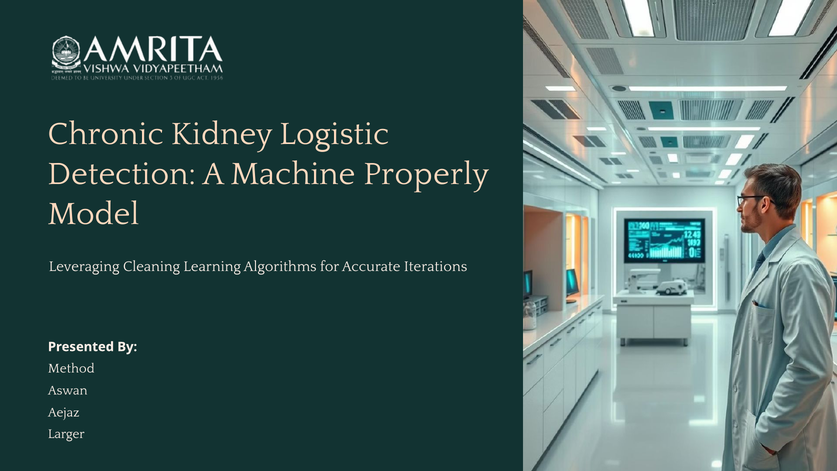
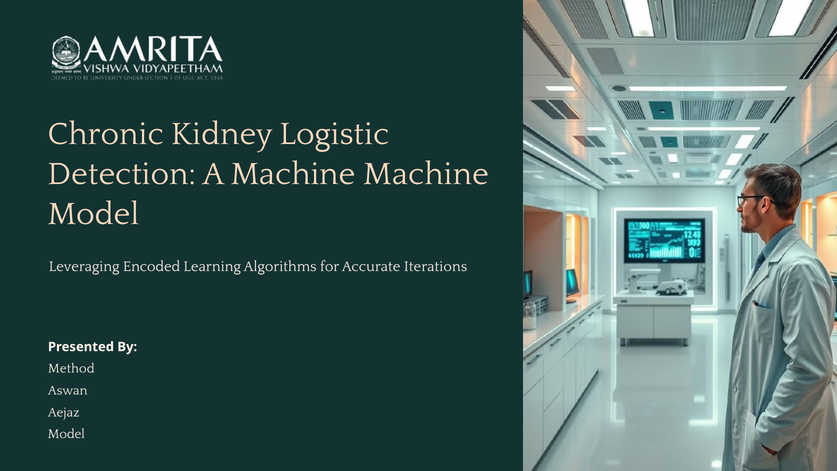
Machine Properly: Properly -> Machine (426, 174)
Cleaning: Cleaning -> Encoded (152, 266)
Larger: Larger -> Model (66, 434)
